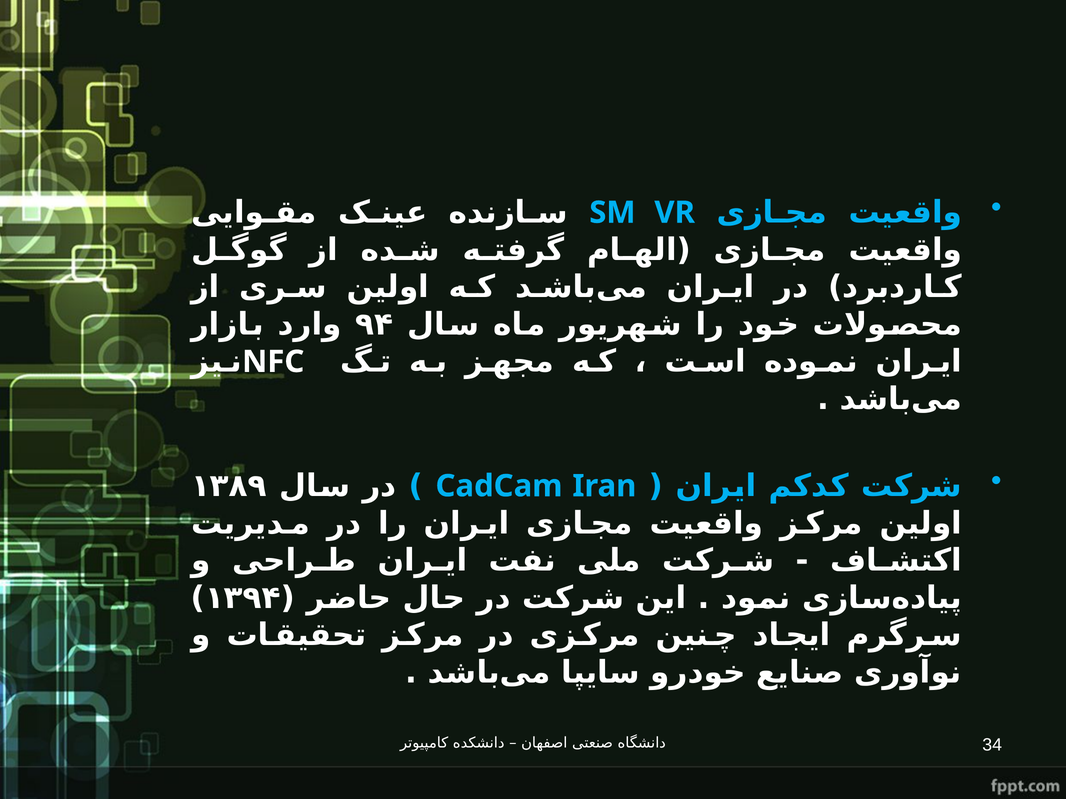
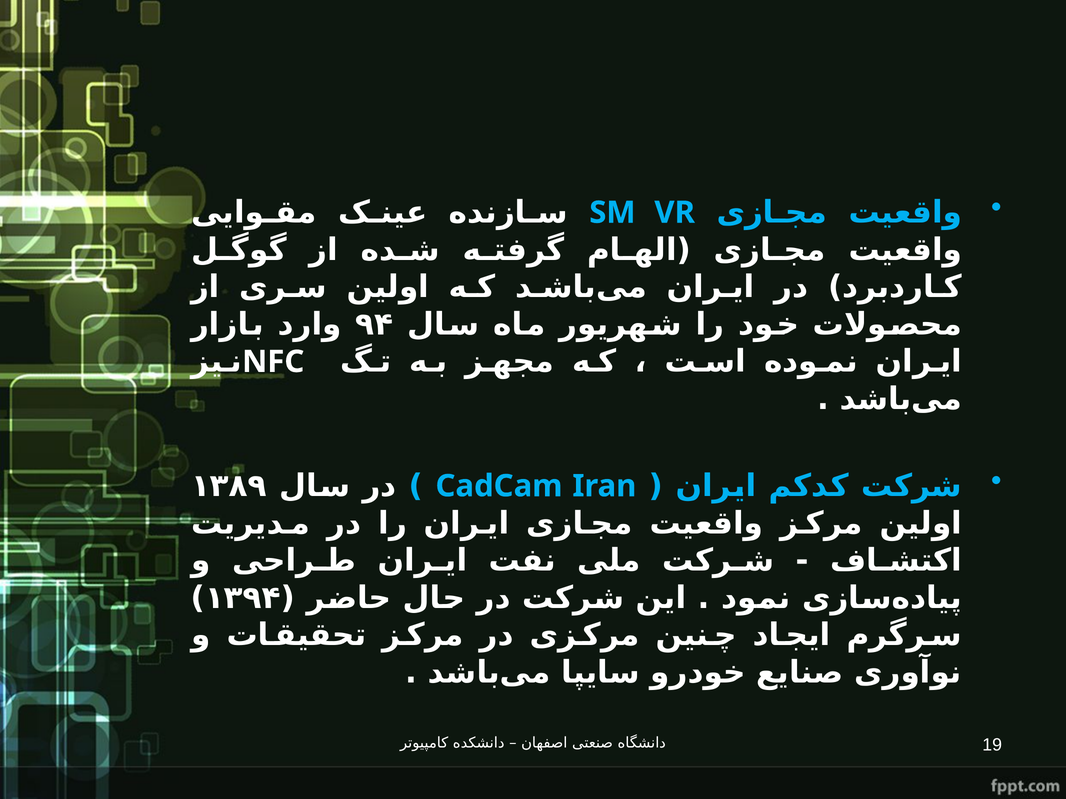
34: 34 -> 19 (992, 745)
